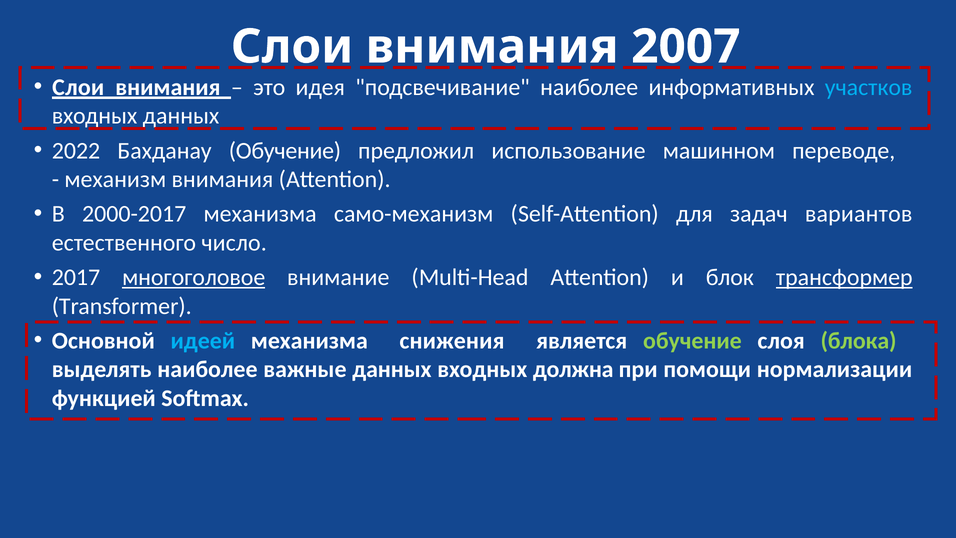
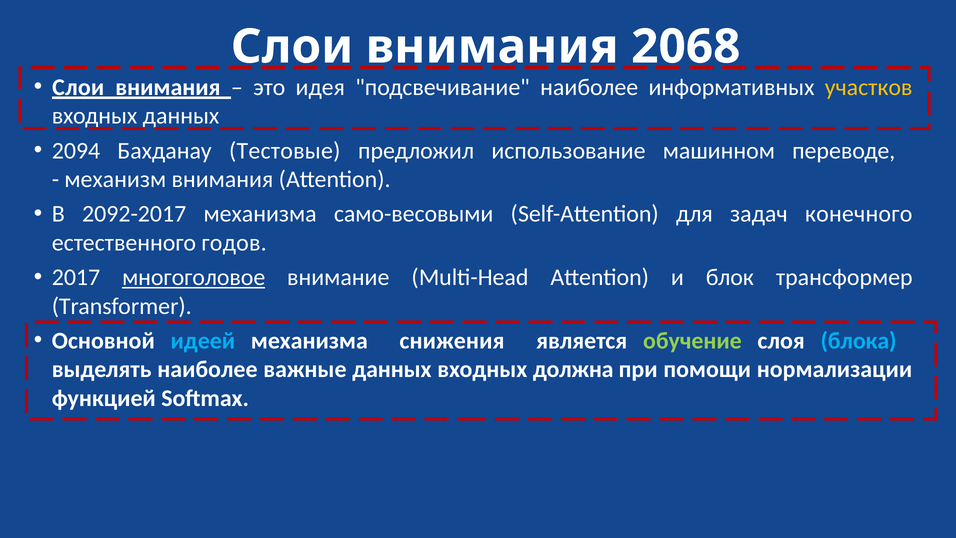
2007: 2007 -> 2068 (686, 47)
участков colour: light blue -> yellow (869, 87)
2022: 2022 -> 2094 (76, 151)
Бахданау Обучение: Обучение -> Тестовые (285, 151)
2000-2017: 2000-2017 -> 2092-2017 (134, 214)
само-механизм: само-механизм -> само-весовыми (414, 214)
вариантов: вариантов -> конечного (859, 214)
число: число -> годов (234, 243)
трансформер underline: present -> none (844, 277)
блока colour: light green -> light blue (859, 341)
